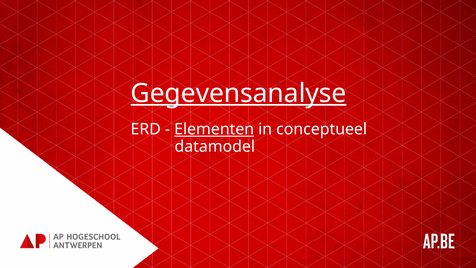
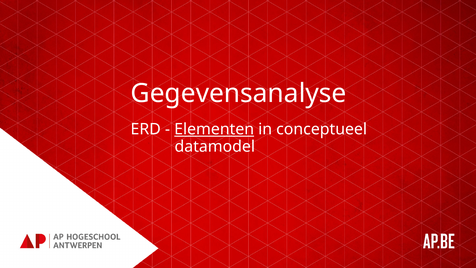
Gegevensanalyse underline: present -> none (238, 93)
